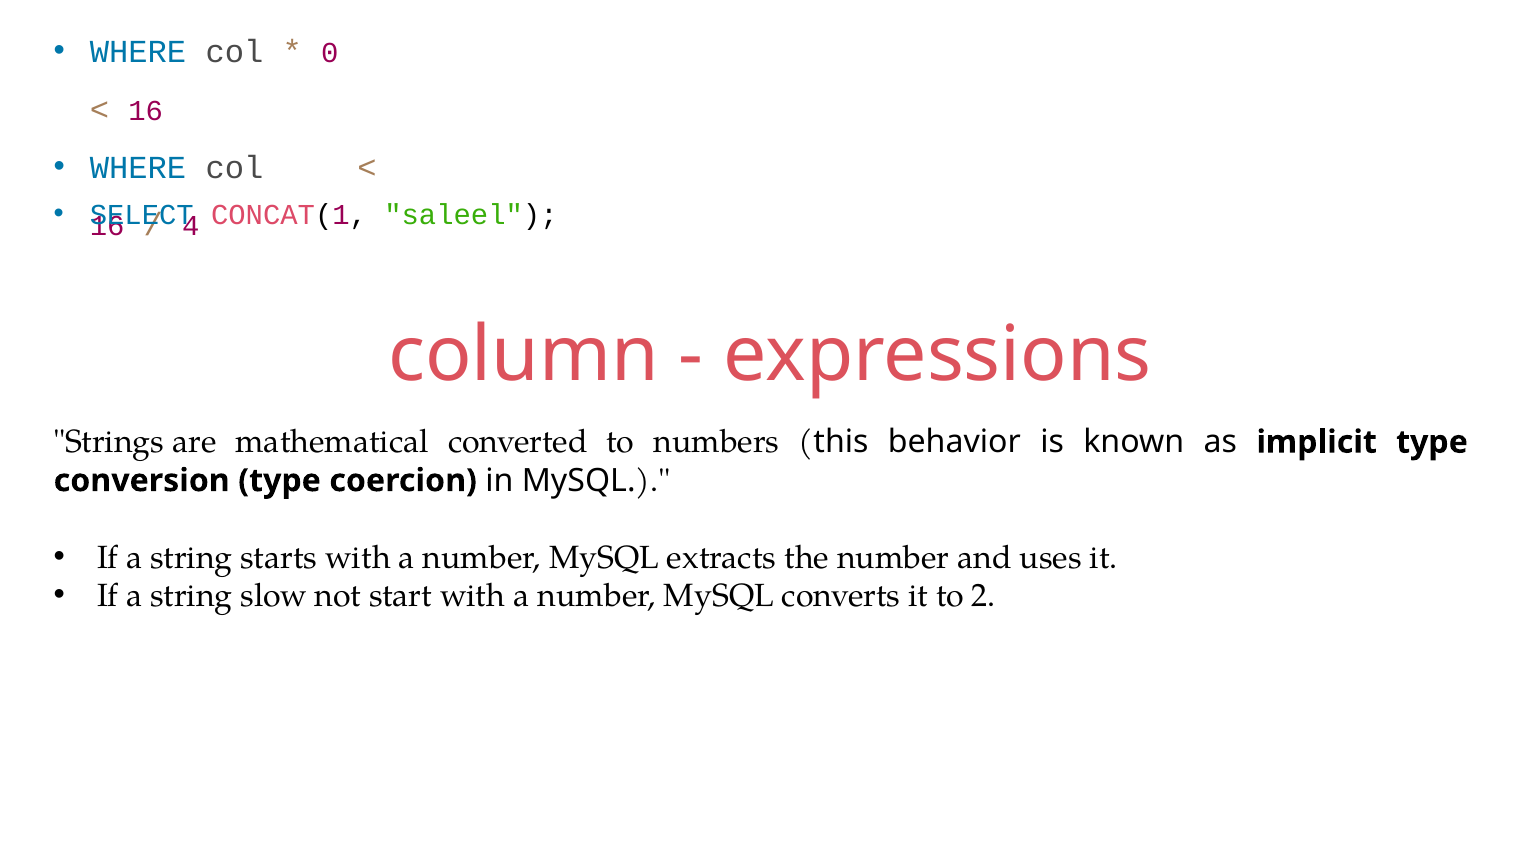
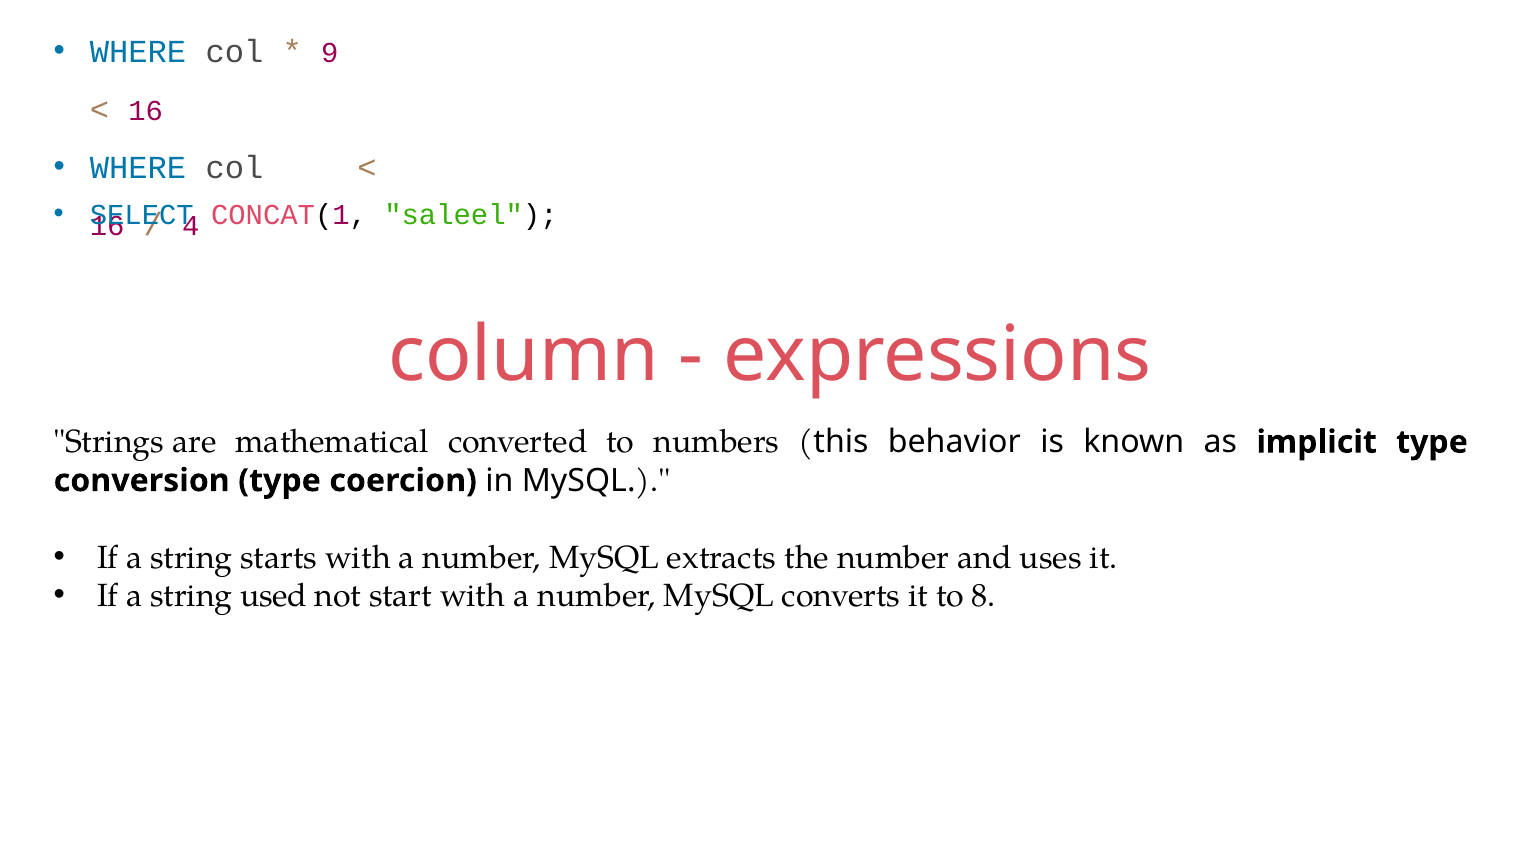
0: 0 -> 9 (330, 53)
slow: slow -> used (274, 596)
2: 2 -> 8 (984, 596)
